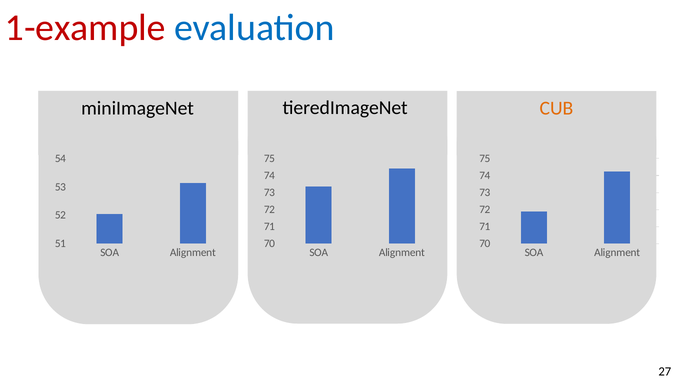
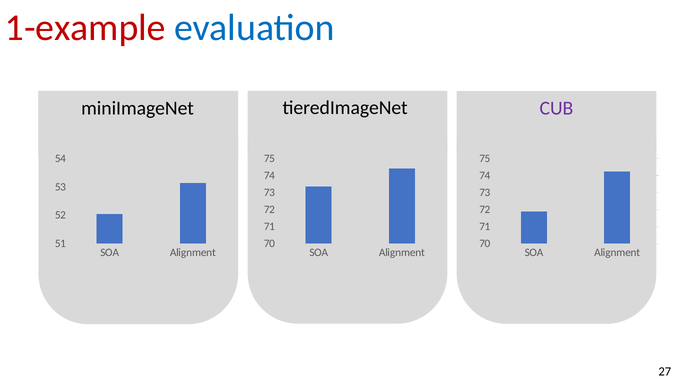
CUB colour: orange -> purple (556, 108)
